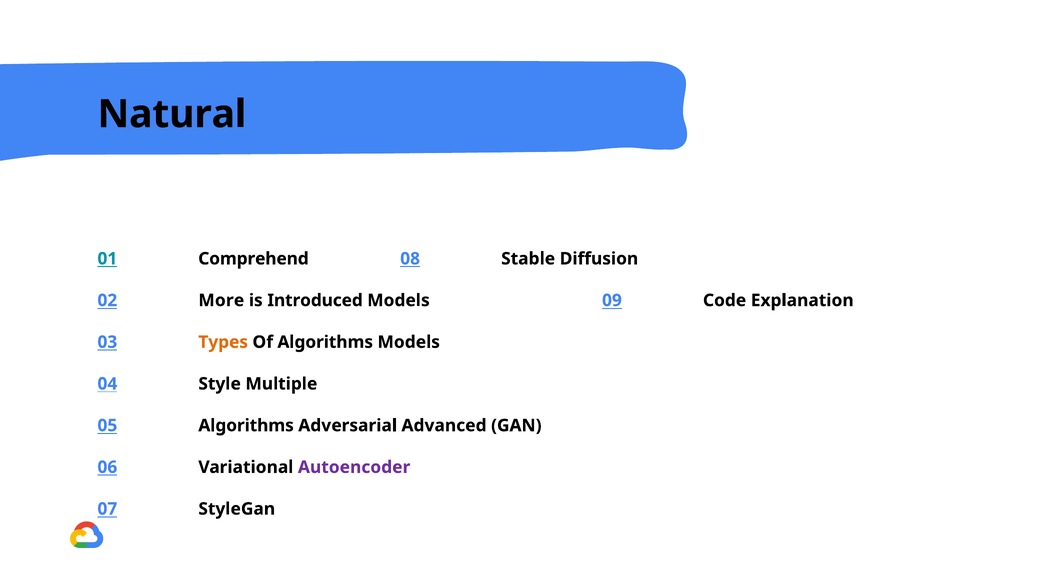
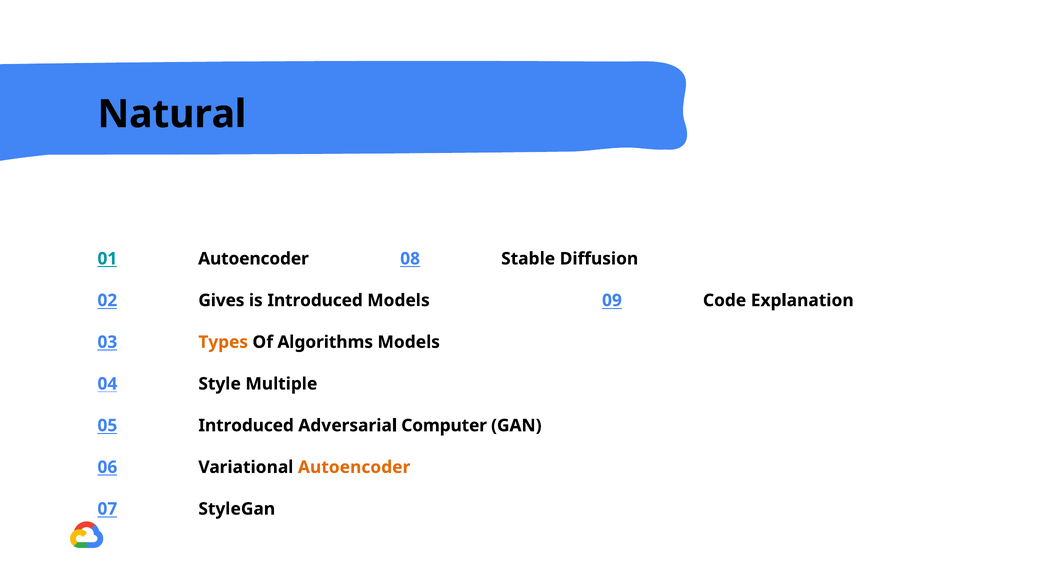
01 Comprehend: Comprehend -> Autoencoder (253, 259)
More: More -> Gives (221, 301)
05 Algorithms: Algorithms -> Introduced (246, 426)
Advanced: Advanced -> Computer (444, 426)
Autoencoder colour: purple -> orange (354, 467)
